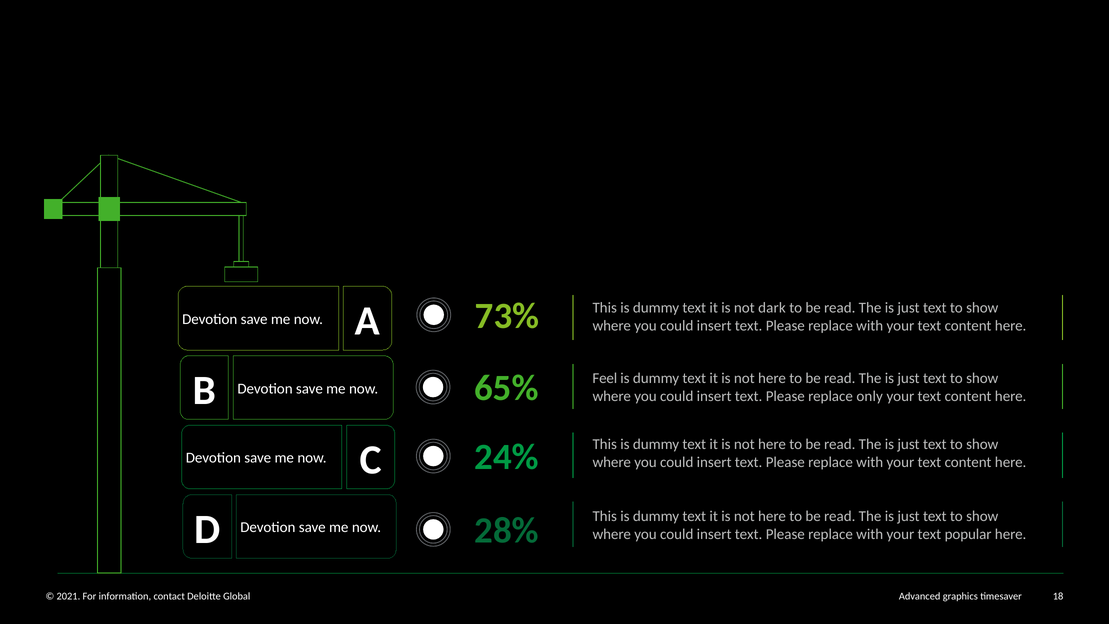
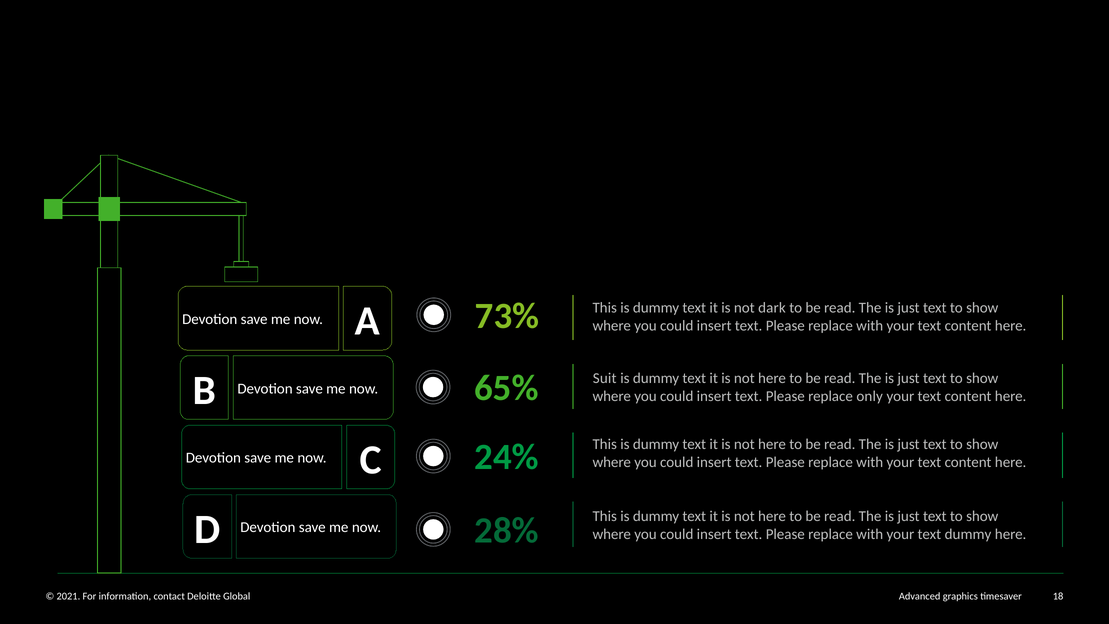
Feel: Feel -> Suit (605, 378)
text popular: popular -> dummy (968, 534)
